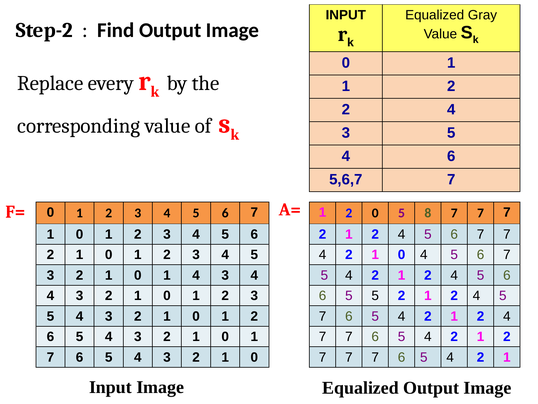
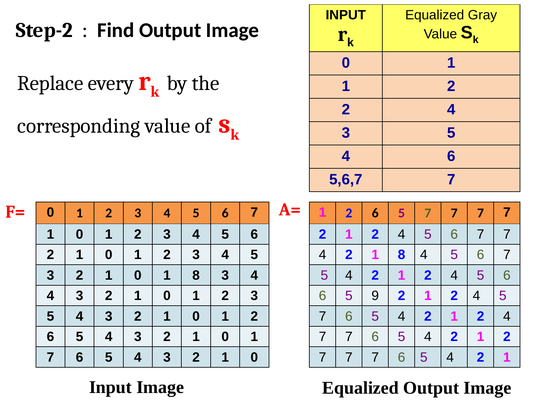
0: 0 -> 6 (375, 213)
8: 8 -> 7 (428, 213)
4 2 1 0: 0 -> 8 (402, 254)
0 1 4: 4 -> 8 (196, 275)
5 5: 5 -> 9 (375, 295)
